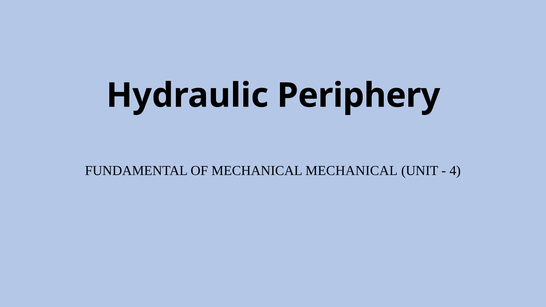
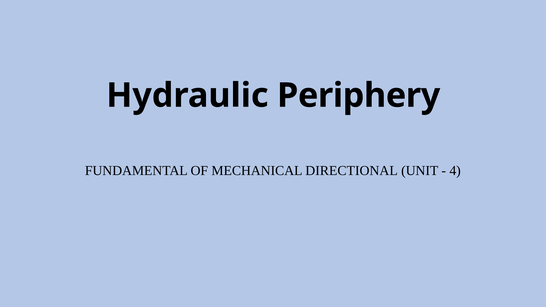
MECHANICAL MECHANICAL: MECHANICAL -> DIRECTIONAL (352, 171)
